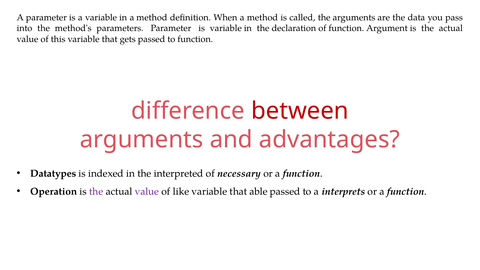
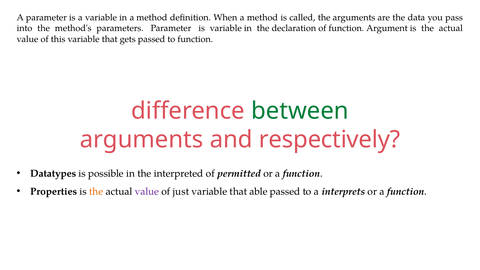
between colour: red -> green (300, 111)
advantages: advantages -> respectively (330, 140)
indexed: indexed -> possible (106, 173)
necessary: necessary -> permitted (239, 173)
Operation: Operation -> Properties (54, 191)
the colour: purple -> orange (96, 191)
like: like -> just (181, 191)
